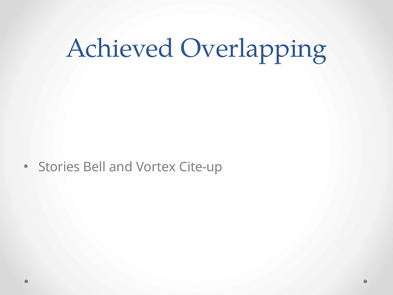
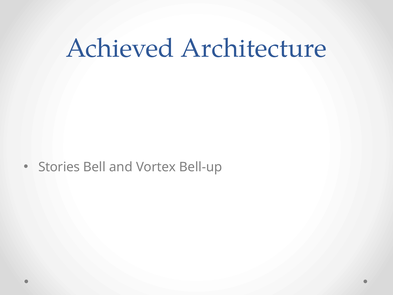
Overlapping: Overlapping -> Architecture (254, 48)
Cite-up: Cite-up -> Bell-up (201, 167)
